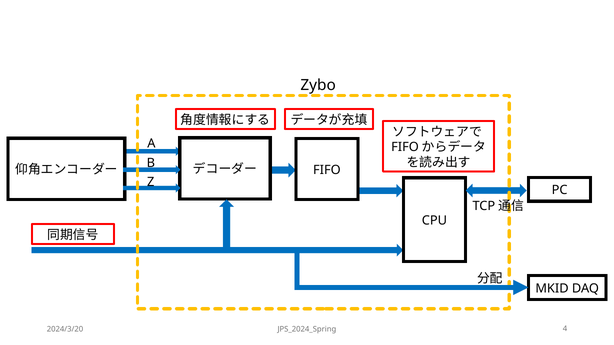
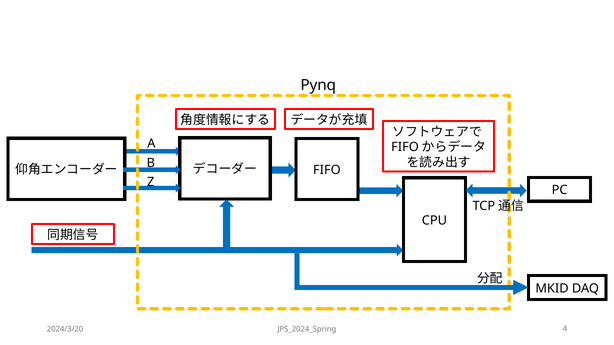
Zybo: Zybo -> Pynq (318, 85)
